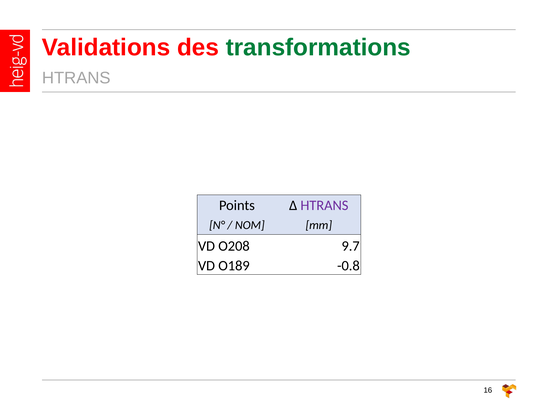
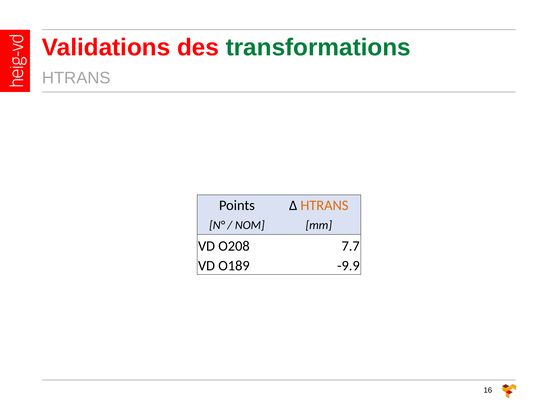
HTRANS colour: purple -> orange (324, 205)
9.7: 9.7 -> 7.7 (351, 246)
-0.8: -0.8 -> -9.9 (348, 266)
